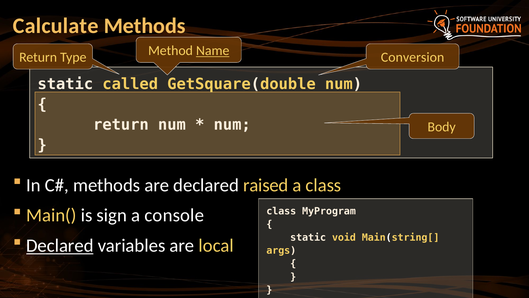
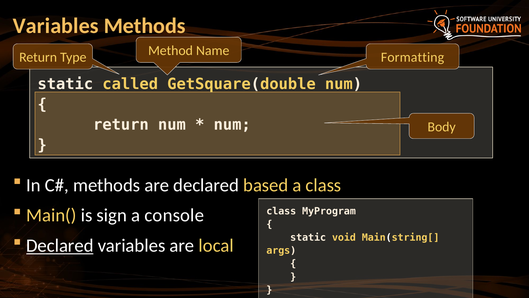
Calculate: Calculate -> Variables (56, 26)
Name underline: present -> none (213, 51)
Conversion: Conversion -> Formatting (413, 57)
raised: raised -> based (266, 185)
